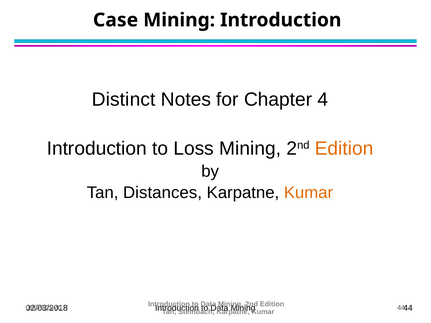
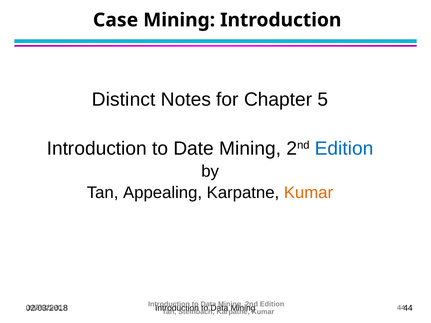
4: 4 -> 5 (323, 99)
Loss: Loss -> Date (194, 148)
Edition colour: orange -> blue (344, 148)
Distances: Distances -> Appealing (163, 193)
